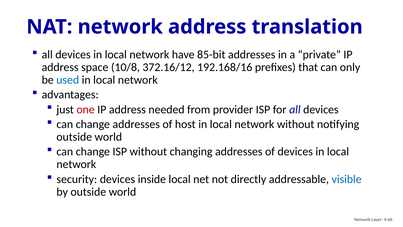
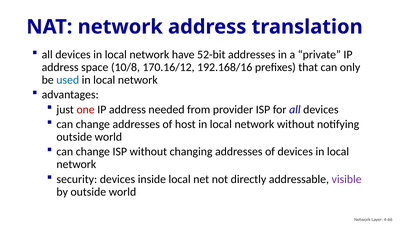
85-bit: 85-bit -> 52-bit (211, 54)
372.16/12: 372.16/12 -> 170.16/12 (169, 67)
visible colour: blue -> purple (347, 179)
